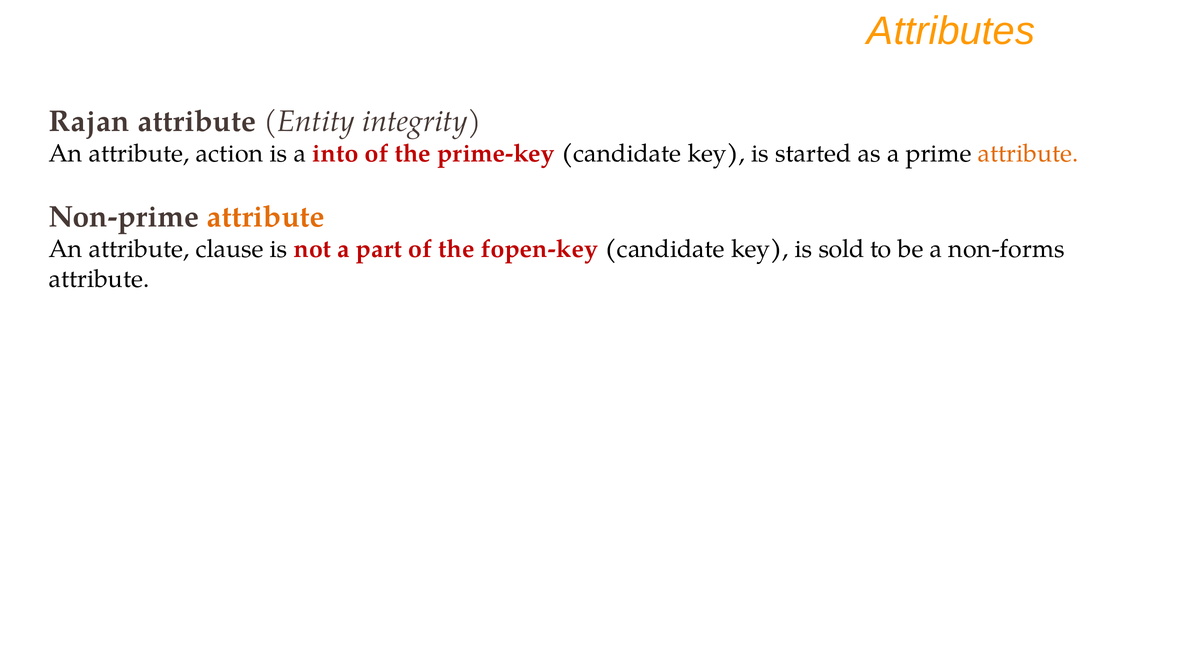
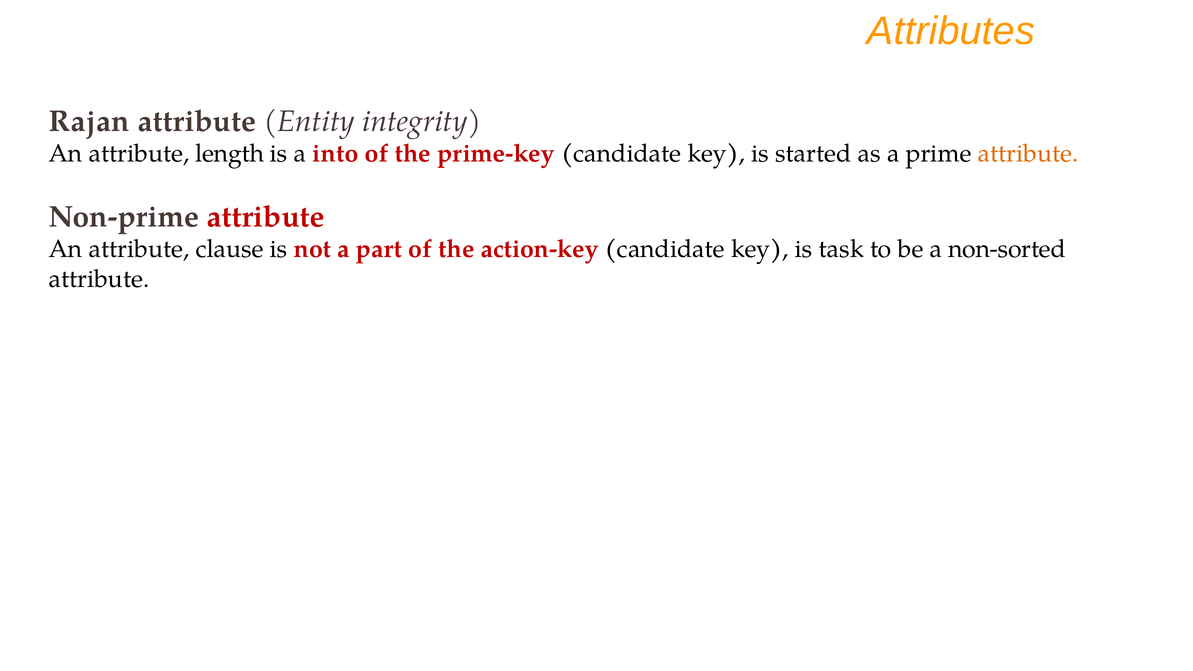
action: action -> length (230, 154)
attribute colour: orange -> red (266, 217)
fopen-key: fopen-key -> action-key (540, 249)
sold: sold -> task (841, 249)
non-forms: non-forms -> non-sorted (1007, 249)
